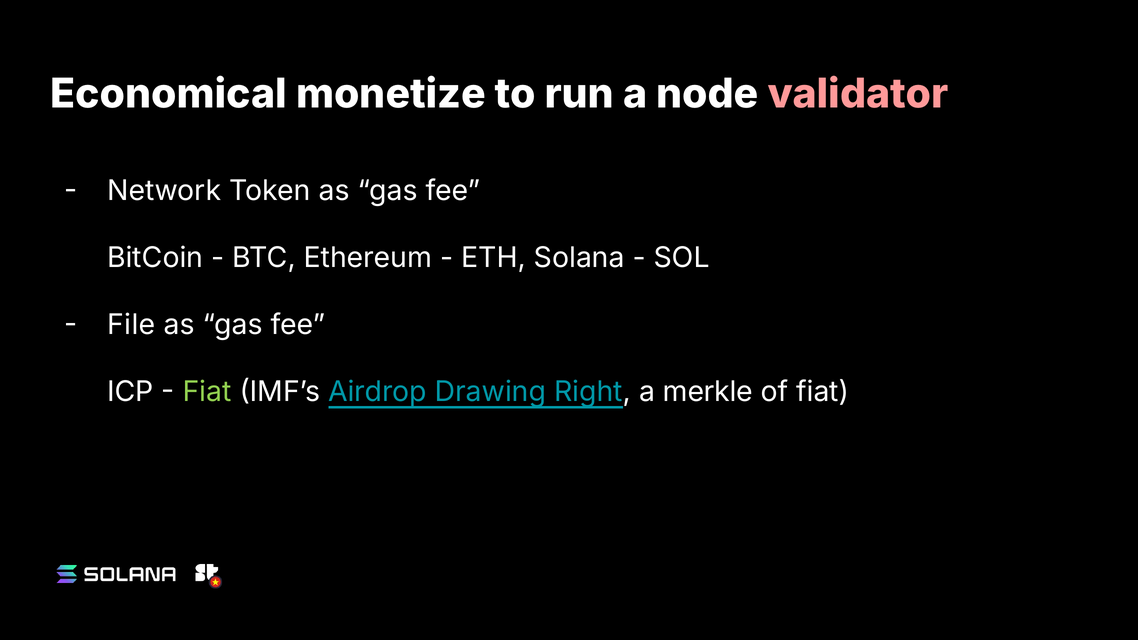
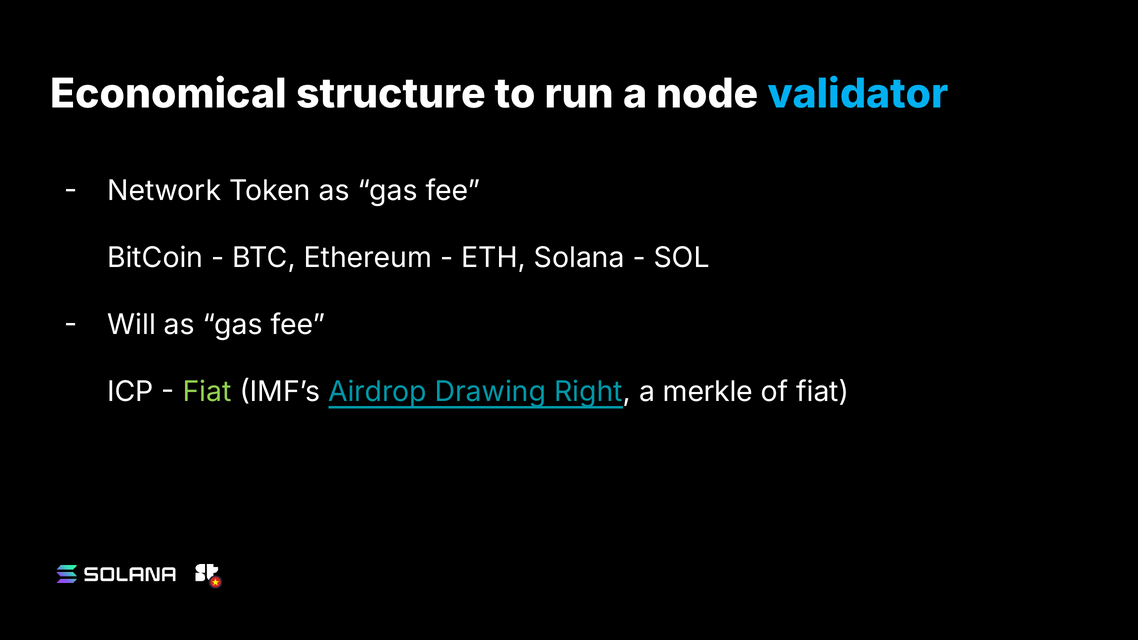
monetize: monetize -> structure (391, 94)
validator colour: pink -> light blue (858, 94)
File: File -> Will (132, 325)
